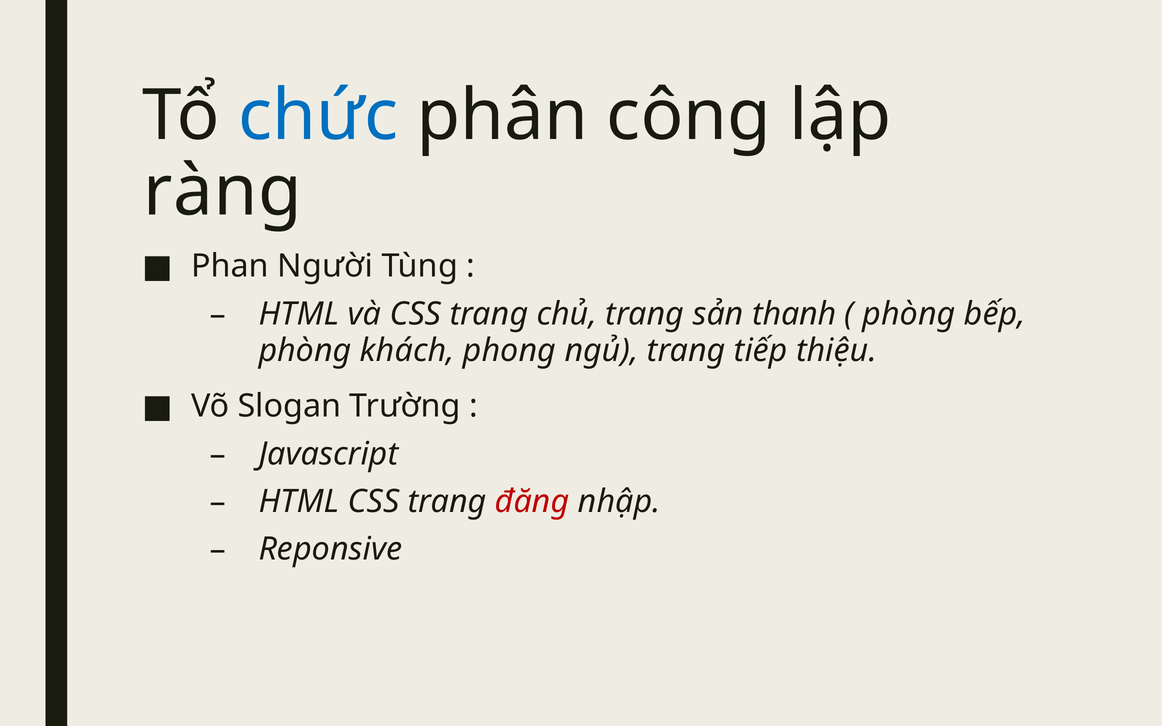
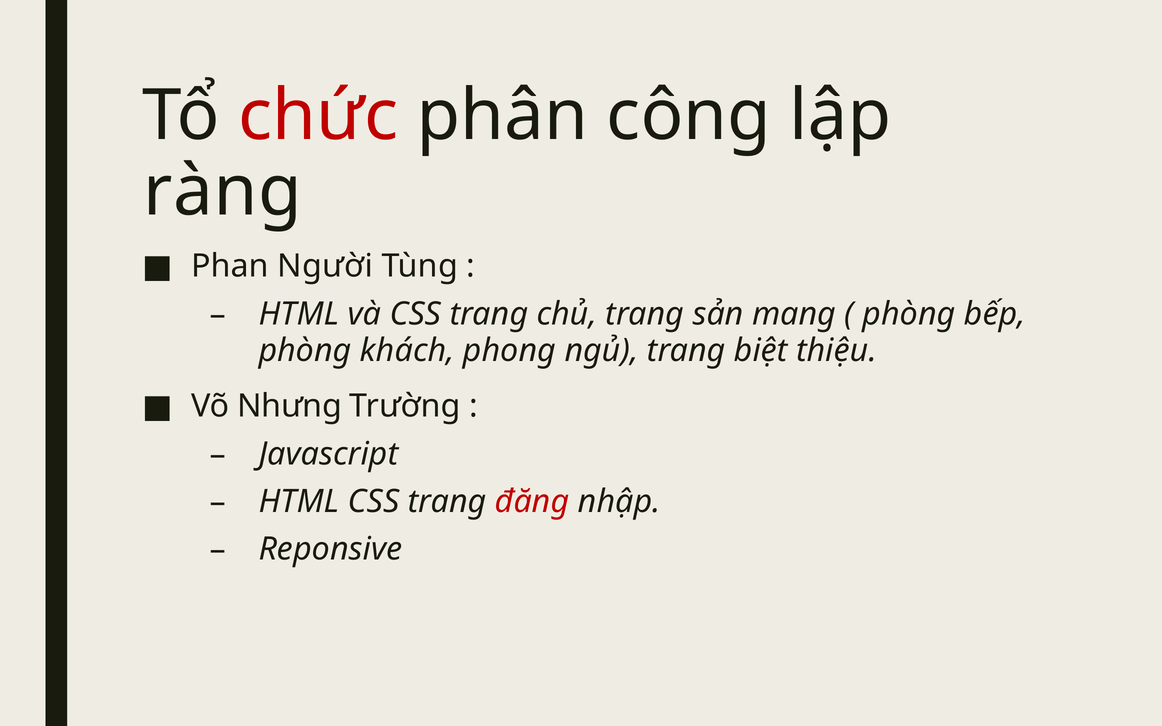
chức colour: blue -> red (318, 116)
thanh: thanh -> mang (794, 314)
tiếp: tiếp -> biệt (761, 351)
Slogan: Slogan -> Nhưng (290, 406)
